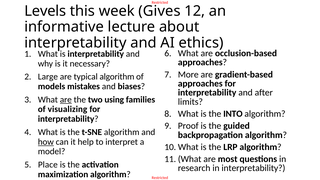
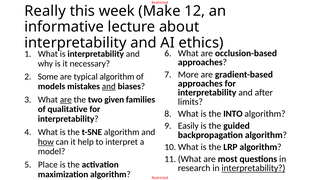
Levels: Levels -> Really (45, 11)
Gives: Gives -> Make (160, 11)
Large: Large -> Some (48, 77)
and underline: none -> present (109, 86)
using: using -> given (114, 100)
visualizing: visualizing -> qualitative (68, 109)
Proof: Proof -> Easily (188, 126)
interpretability underline: none -> present (253, 168)
